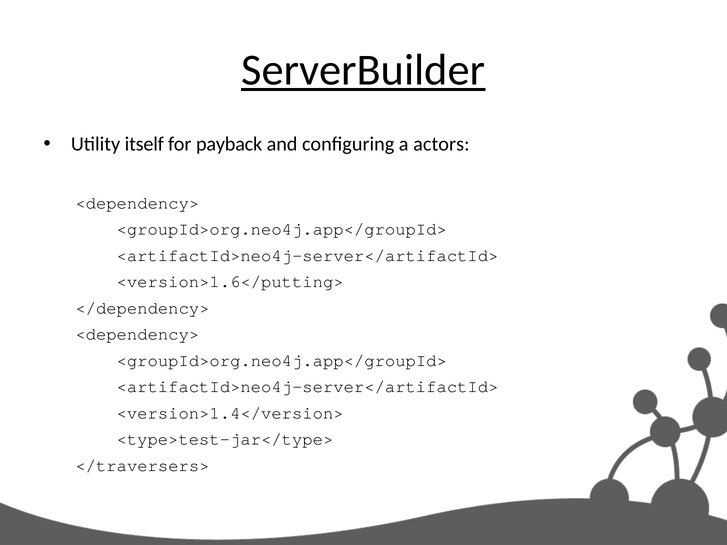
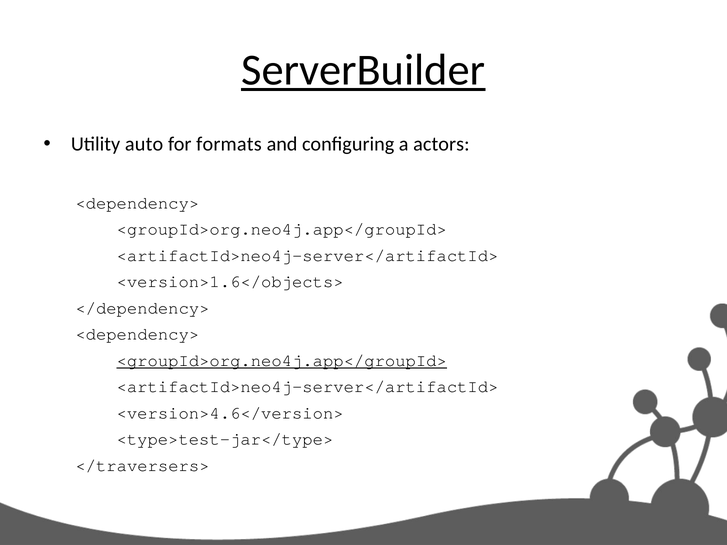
itself: itself -> auto (144, 144)
payback: payback -> formats (229, 144)
<version>1.6</putting>: <version>1.6</putting> -> <version>1.6</objects> (230, 282)
<groupId>org.neo4j.app</groupId> underline: none -> present (282, 361)
<version>1.4</version>: <version>1.4</version> -> <version>4.6</version> (230, 413)
